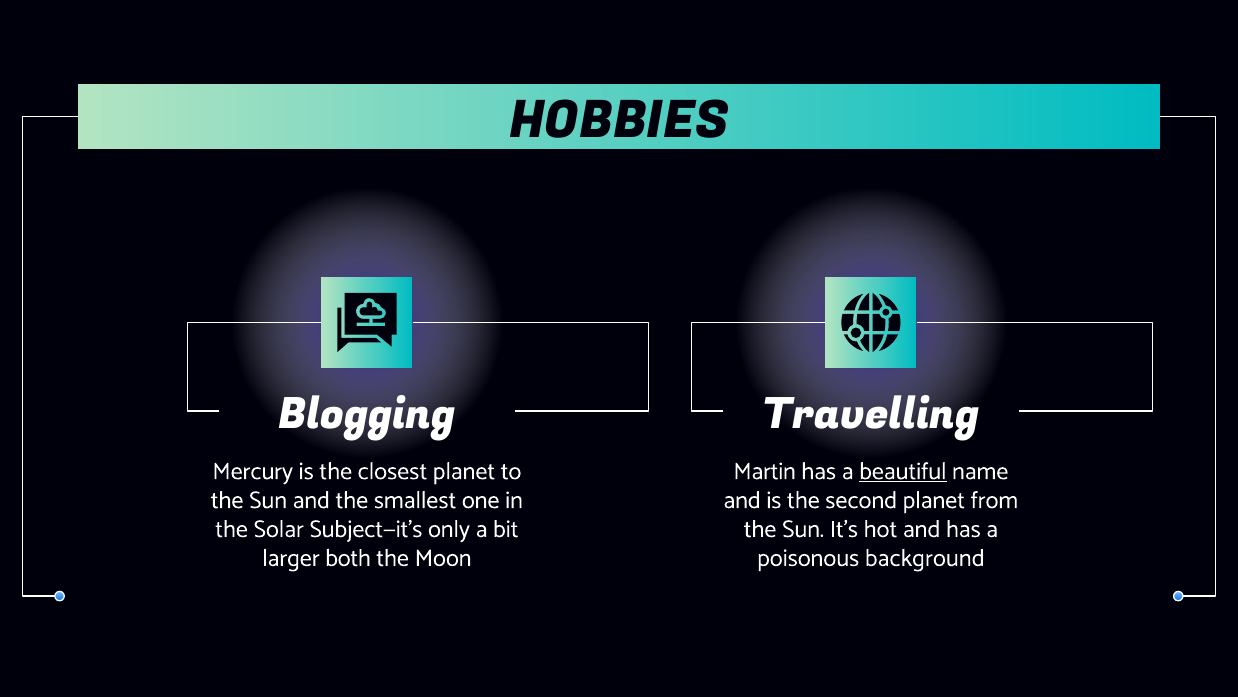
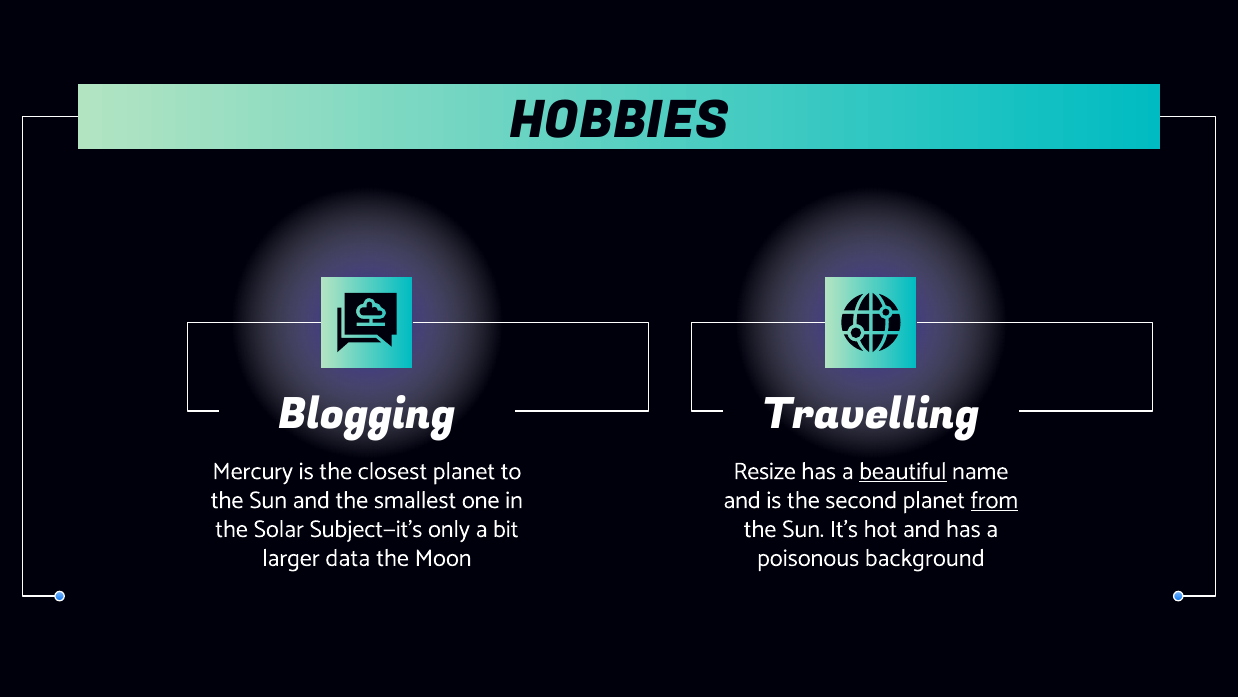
Martin: Martin -> Resize (765, 471)
from underline: none -> present (994, 500)
both: both -> data (348, 557)
